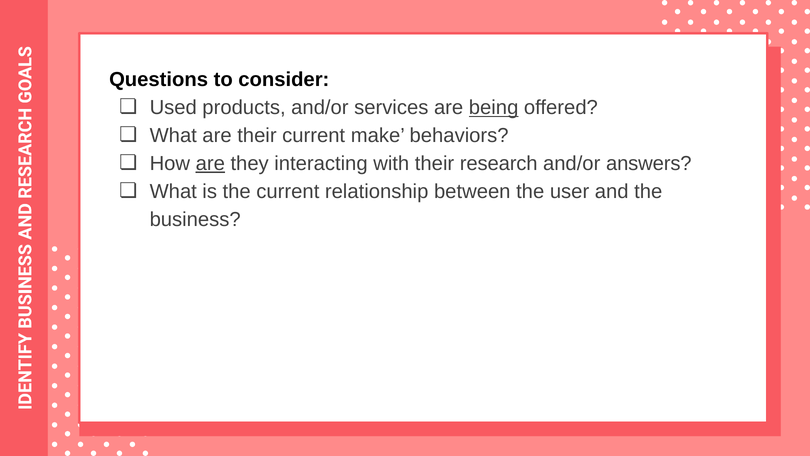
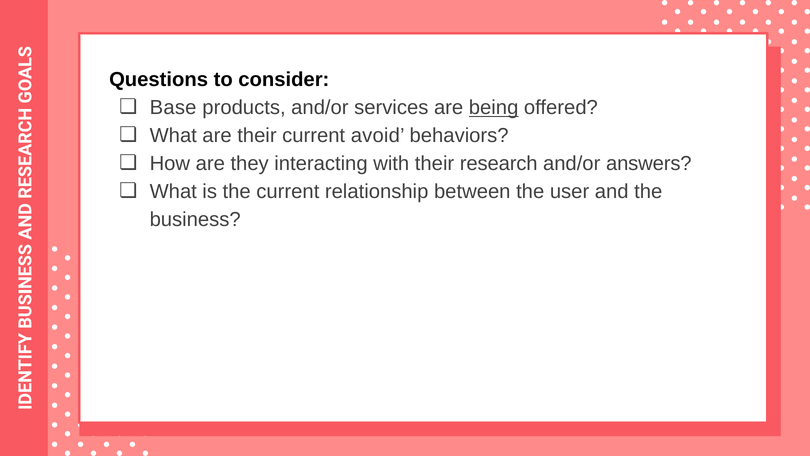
Used: Used -> Base (173, 108)
make: make -> avoid (378, 136)
are underline: present -> none (210, 163)
